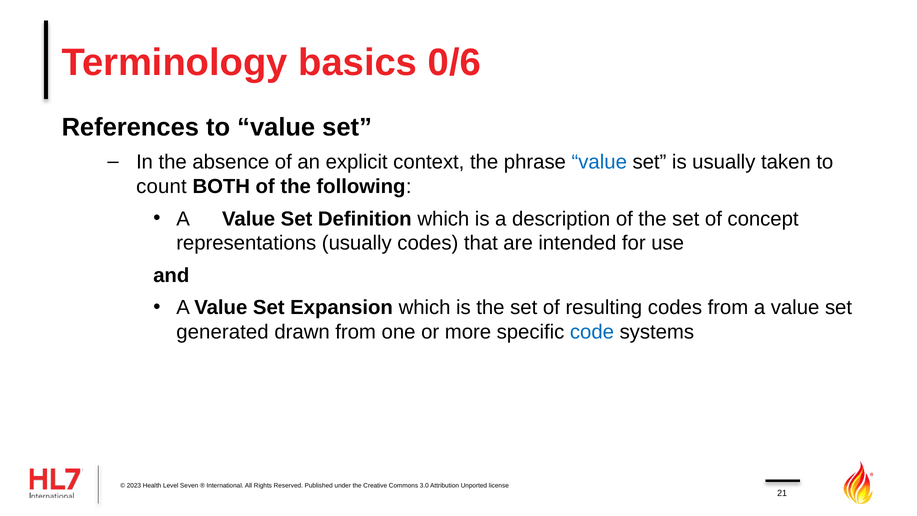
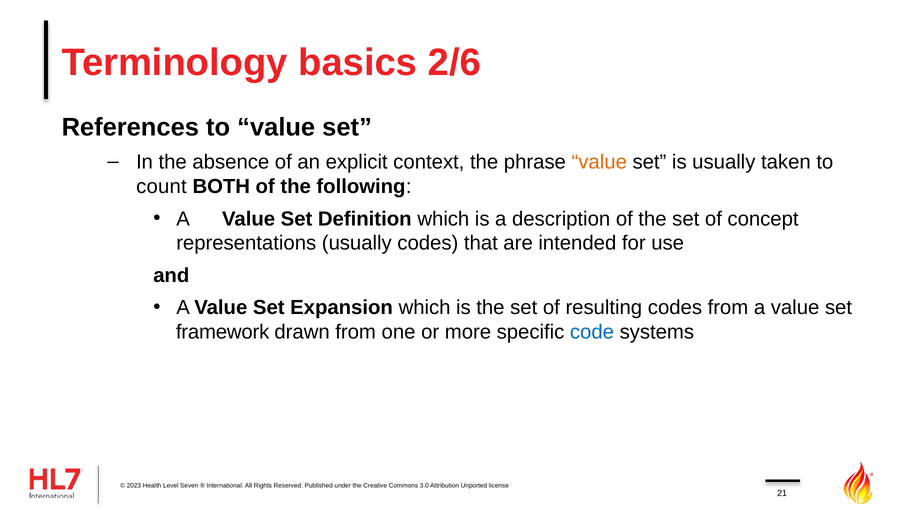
0/6: 0/6 -> 2/6 (454, 63)
value colour: blue -> orange (599, 162)
generated: generated -> framework (223, 332)
